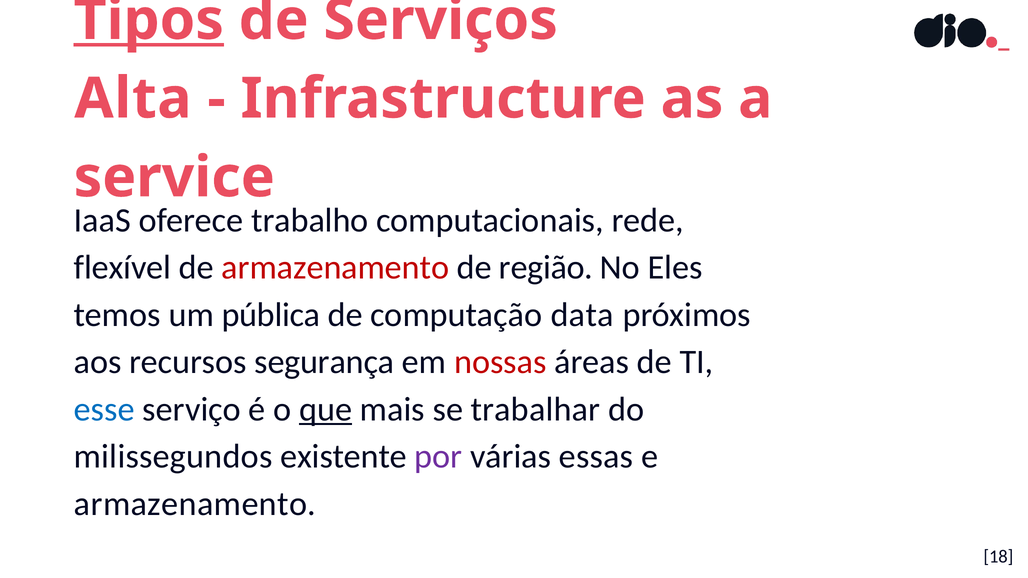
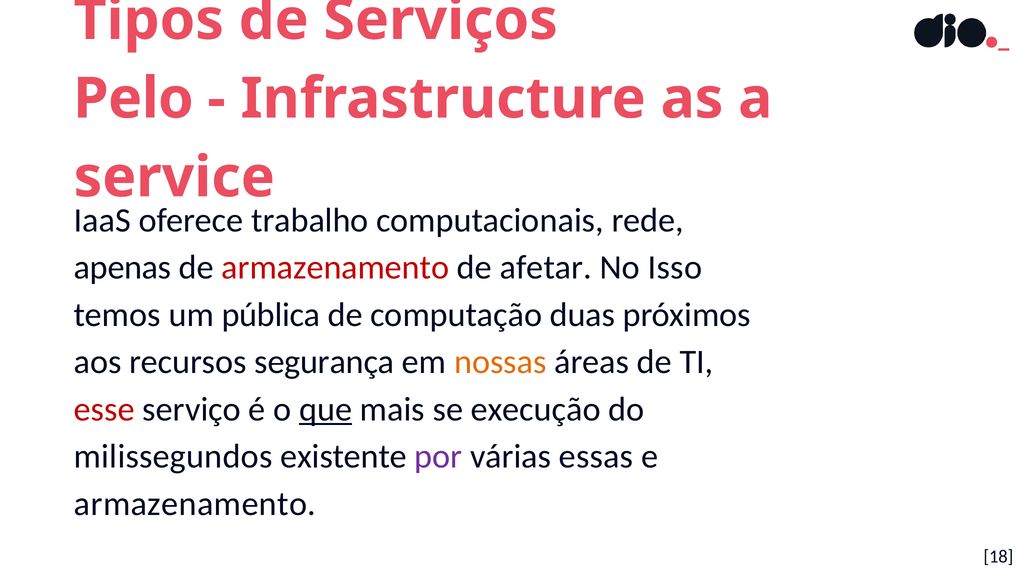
Tipos underline: present -> none (149, 20)
Alta: Alta -> Pelo (133, 99)
flexível: flexível -> apenas (123, 268)
região: região -> afetar (546, 268)
Eles: Eles -> Isso (675, 268)
data: data -> duas (582, 315)
nossas colour: red -> orange (500, 362)
esse colour: blue -> red (104, 410)
trabalhar: trabalhar -> execução (536, 410)
